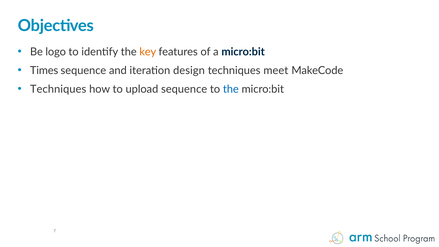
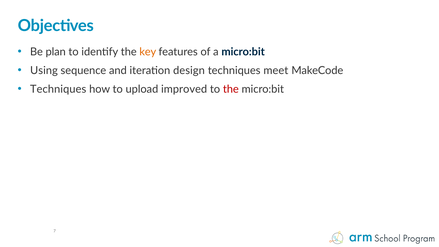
logo: logo -> plan (56, 52)
Times: Times -> Using (44, 71)
upload sequence: sequence -> improved (184, 89)
the colour: blue -> red (231, 89)
